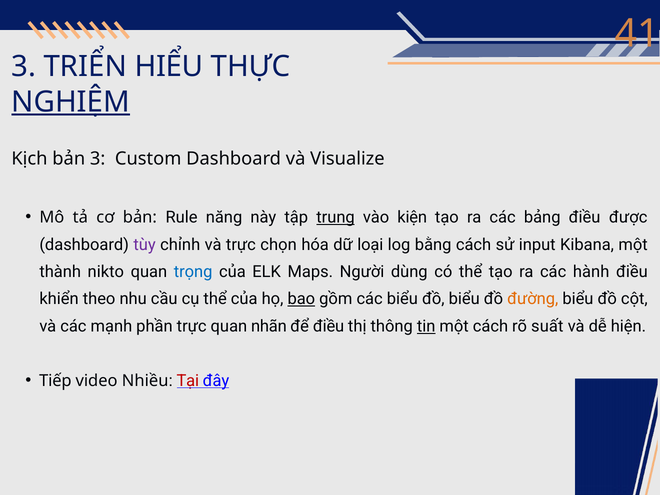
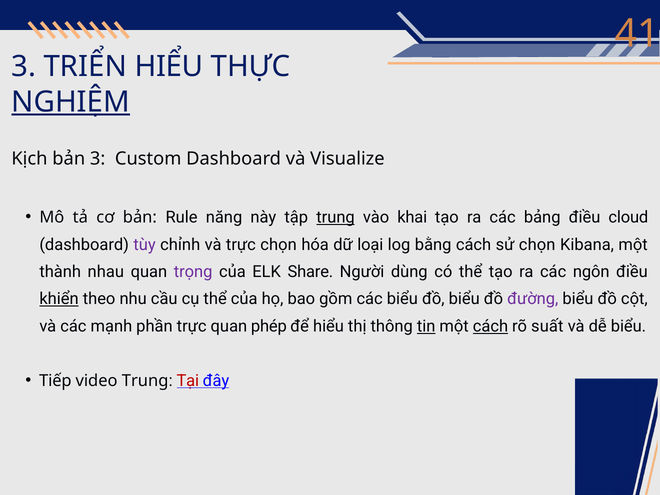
kiện: kiện -> khai (412, 217)
được: được -> cloud (628, 217)
sử input: input -> chọn (537, 245)
nikto: nikto -> nhau (106, 272)
trọng colour: blue -> purple (193, 272)
Maps: Maps -> Share (310, 272)
hành: hành -> ngôn (591, 272)
khiển underline: none -> present (59, 299)
bao underline: present -> none (301, 299)
đường colour: orange -> purple (533, 299)
nhãn: nhãn -> phép (269, 326)
để điều: điều -> hiểu (328, 326)
cách underline: none -> present (490, 326)
dễ hiện: hiện -> biểu (628, 326)
video Nhiều: Nhiều -> Trung (145, 381)
